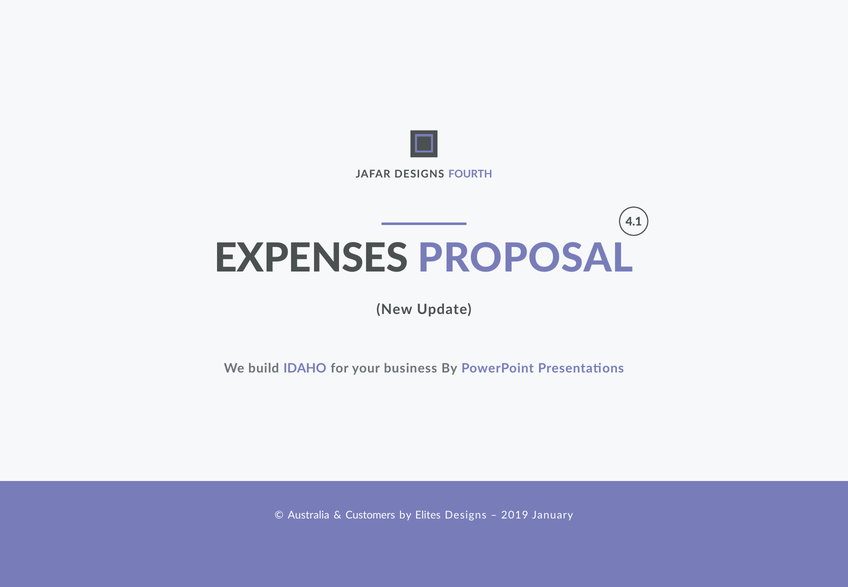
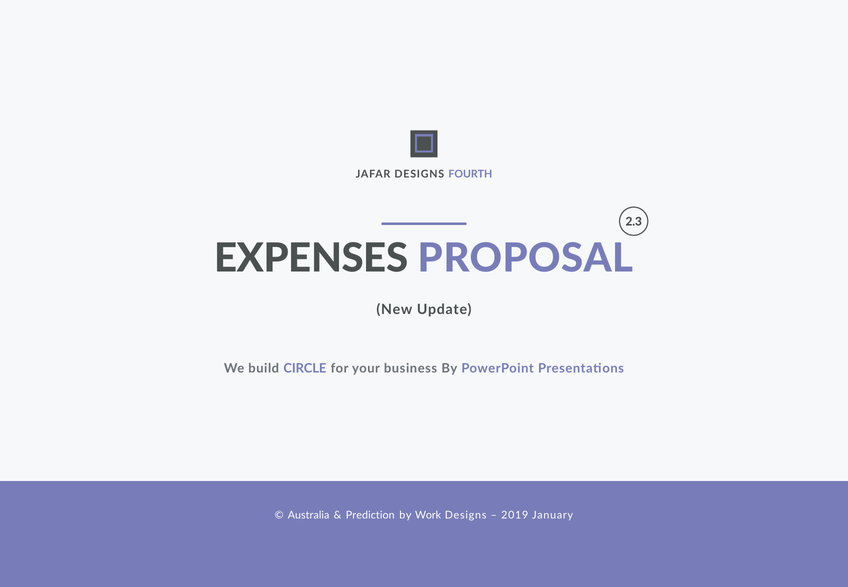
4.1: 4.1 -> 2.3 (634, 222)
IDAHO: IDAHO -> CIRCLE (305, 369)
Customers: Customers -> Prediction (370, 515)
Elites: Elites -> Work (428, 515)
